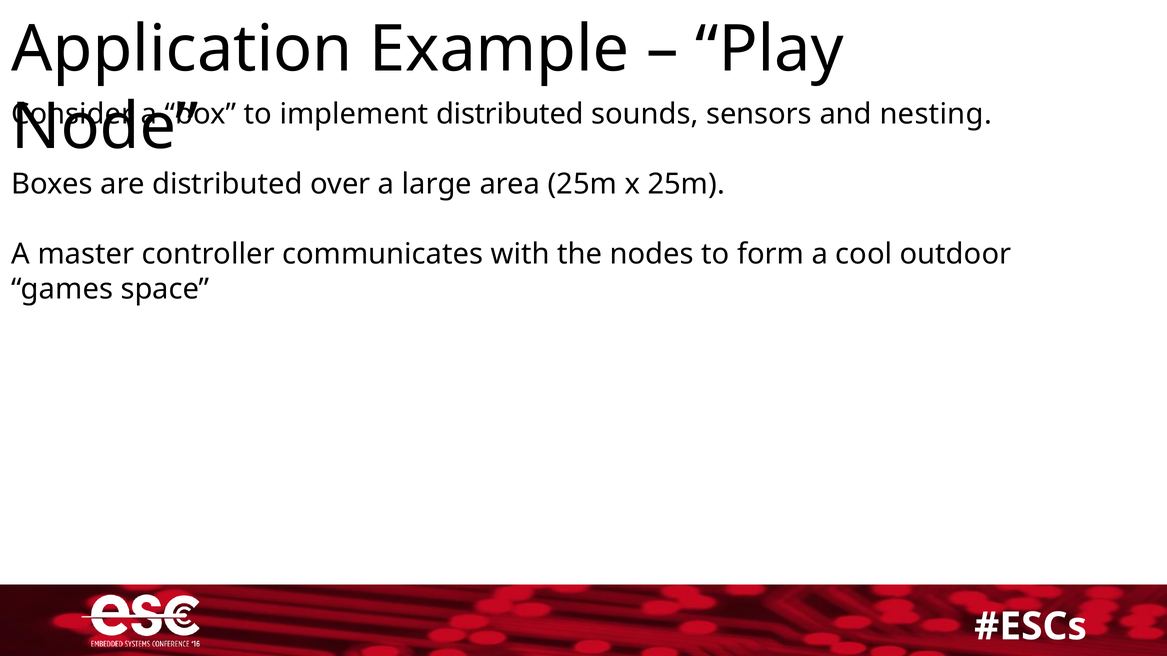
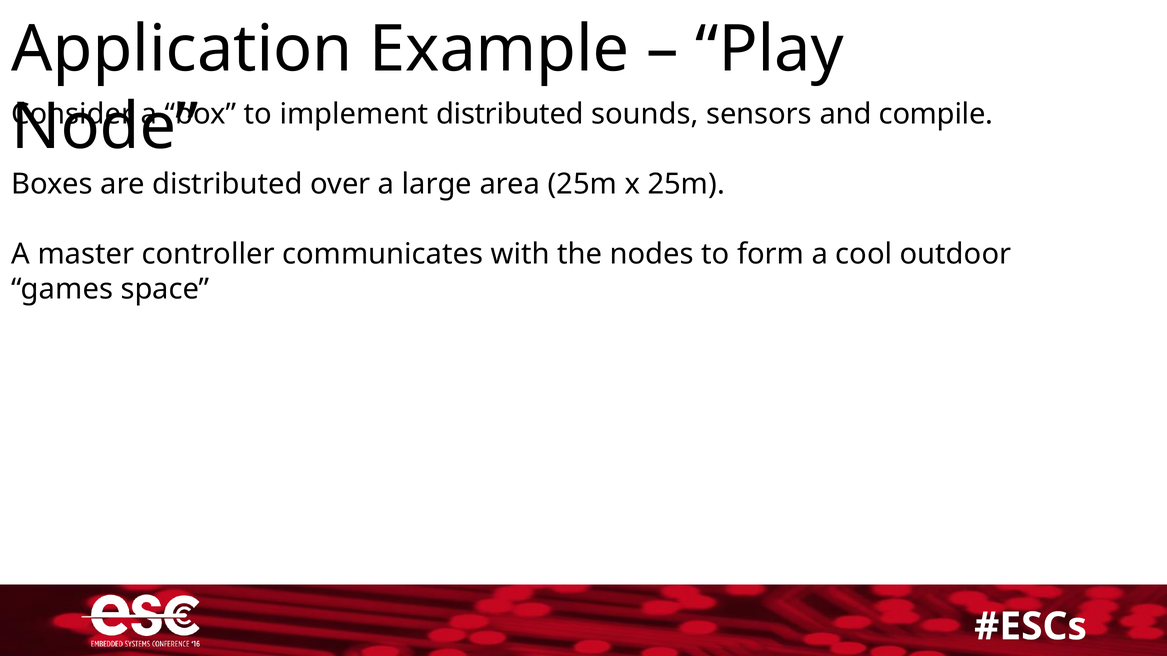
nesting: nesting -> compile (936, 114)
